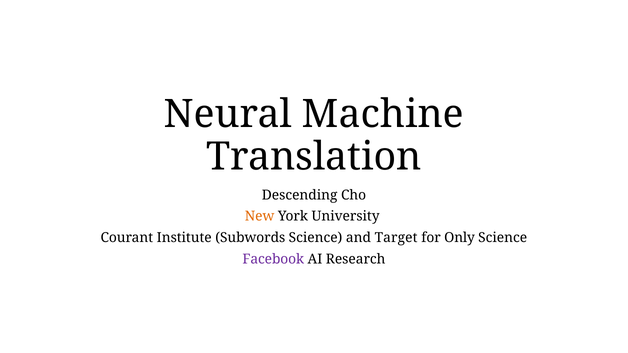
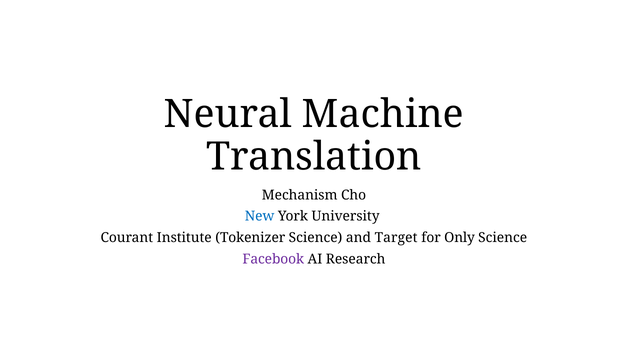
Descending: Descending -> Mechanism (300, 195)
New colour: orange -> blue (260, 217)
Subwords: Subwords -> Tokenizer (250, 238)
